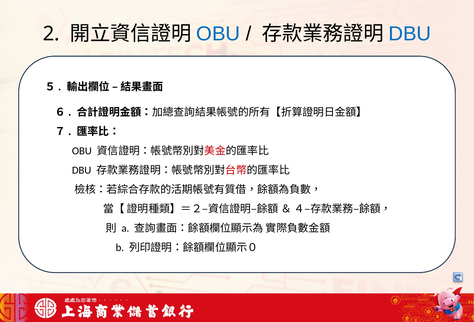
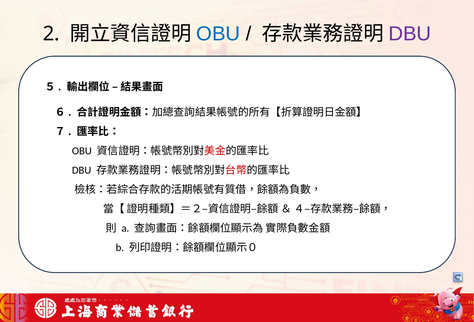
DBU colour: blue -> purple (410, 34)
